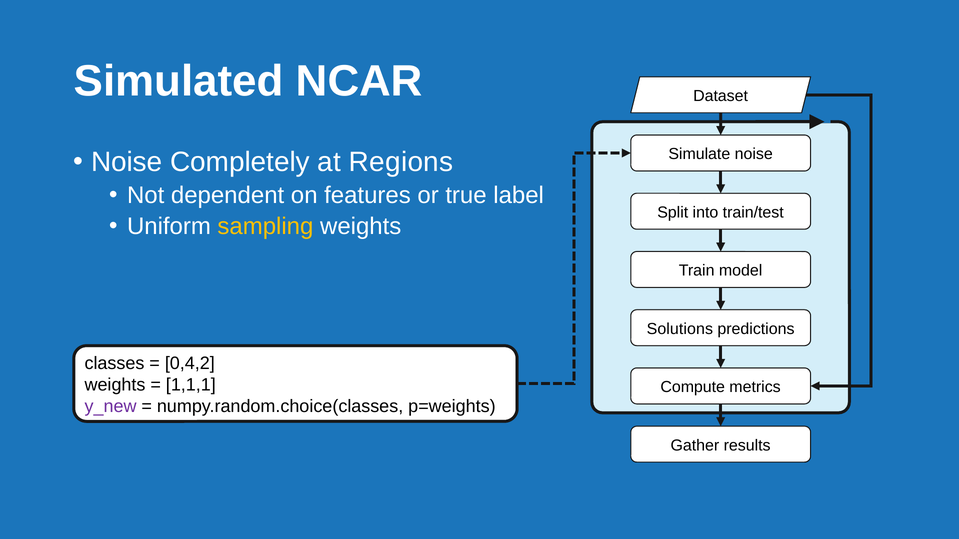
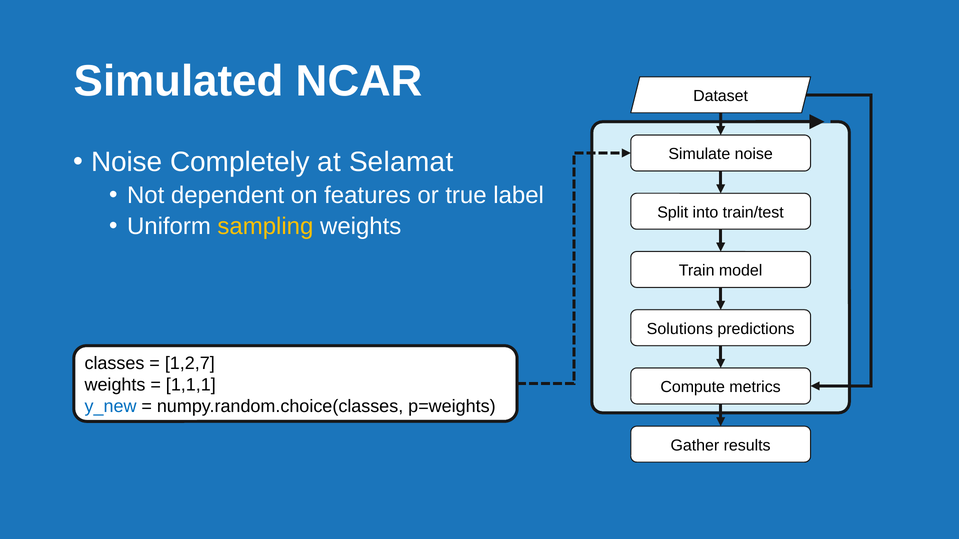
Regions: Regions -> Selamat (401, 162)
0,4,2: 0,4,2 -> 1,2,7 (190, 363)
y_new colour: purple -> blue (111, 407)
